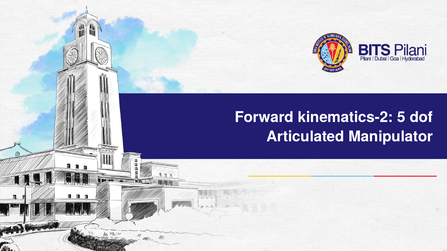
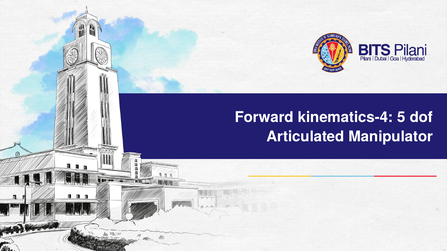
kinematics-2: kinematics-2 -> kinematics-4 (345, 118)
